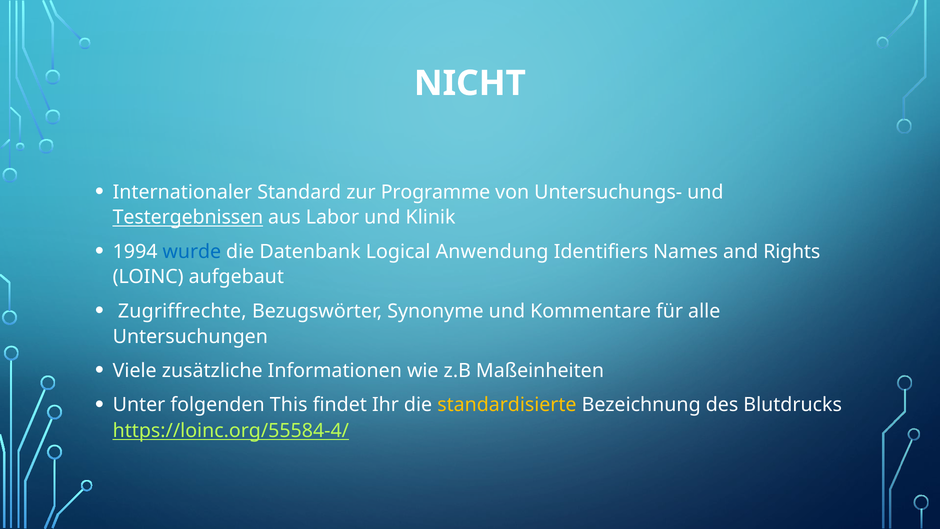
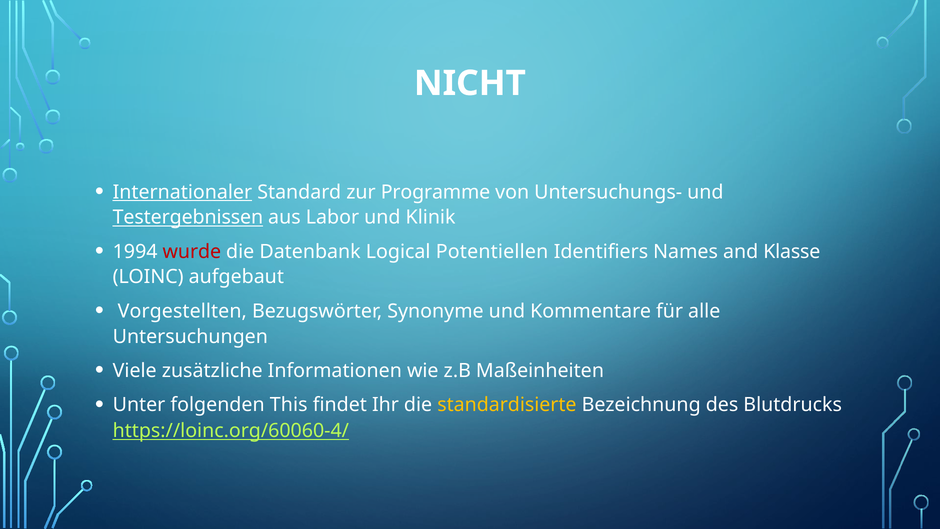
Internationaler underline: none -> present (182, 192)
wurde colour: blue -> red (192, 251)
Anwendung: Anwendung -> Potentiellen (492, 251)
Rights: Rights -> Klasse (792, 251)
Zugriffrechte: Zugriffrechte -> Vorgestellten (182, 311)
https://loinc.org/55584-4/: https://loinc.org/55584-4/ -> https://loinc.org/60060-4/ (231, 430)
